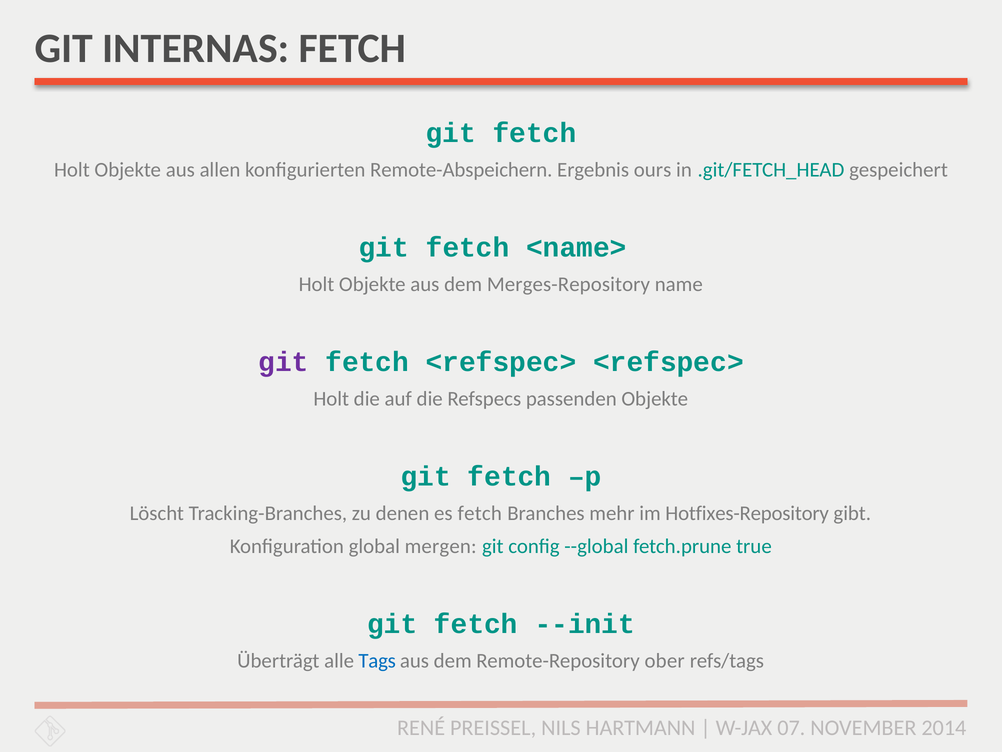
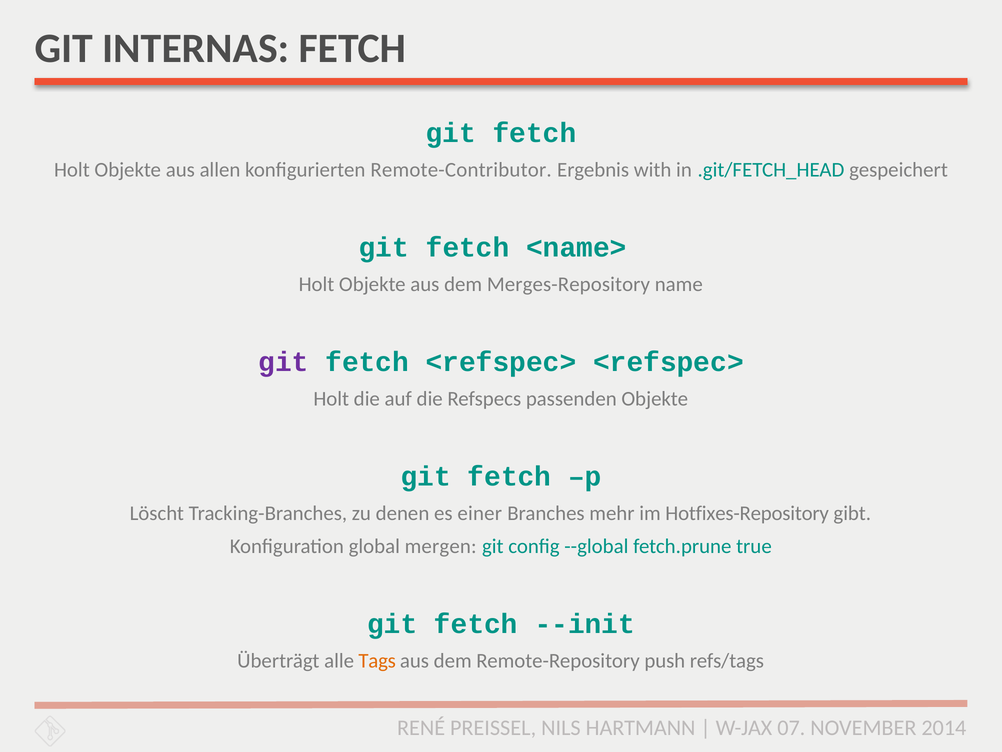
Remote-Abspeichern: Remote-Abspeichern -> Remote-Contributor (461, 170)
ours: ours -> with (653, 170)
es fetch: fetch -> einer (480, 513)
Tags colour: blue -> orange (377, 661)
ober: ober -> push (665, 661)
